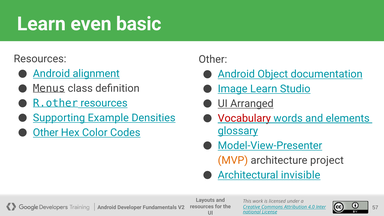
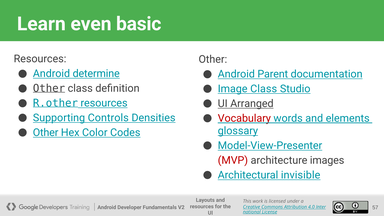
alignment: alignment -> determine (96, 74)
Object: Object -> Parent (273, 74)
Menus: Menus -> Other (49, 88)
Image Learn: Learn -> Class (264, 89)
Example: Example -> Controls (108, 118)
MVP colour: orange -> red (233, 160)
project: project -> images (327, 160)
